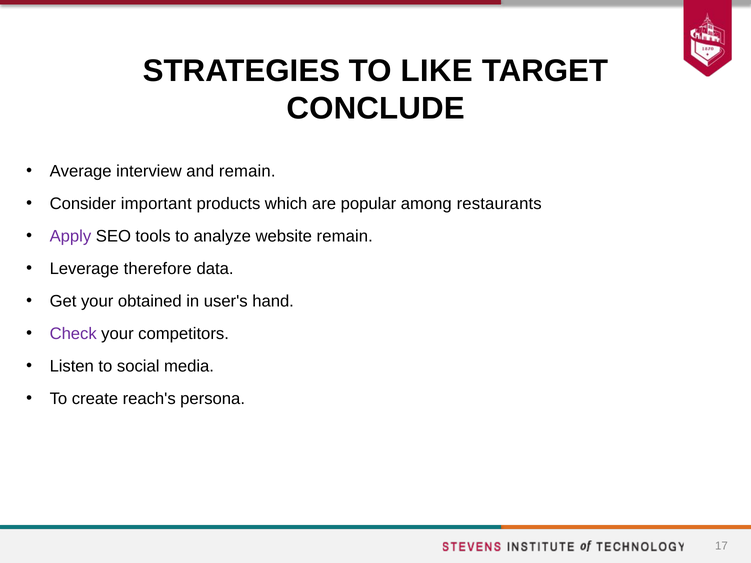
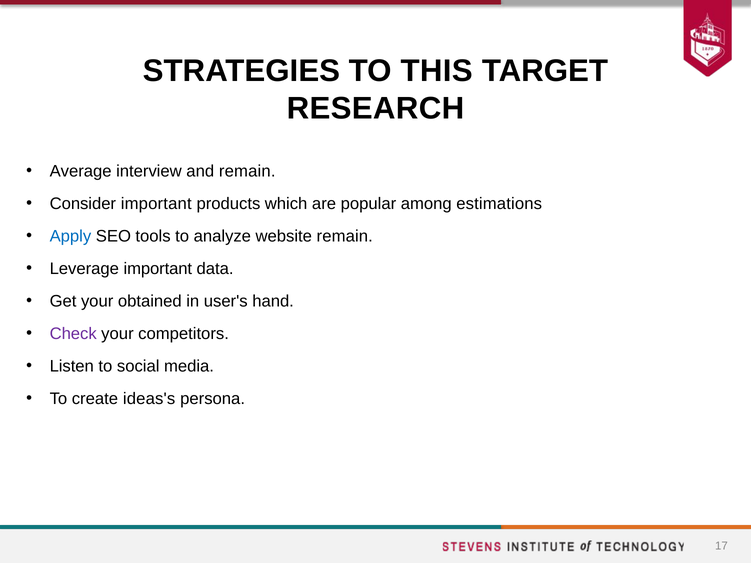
LIKE: LIKE -> THIS (437, 71)
CONCLUDE: CONCLUDE -> RESEARCH (375, 109)
restaurants: restaurants -> estimations (499, 204)
Apply colour: purple -> blue (70, 236)
Leverage therefore: therefore -> important (158, 269)
reach's: reach's -> ideas's (149, 399)
